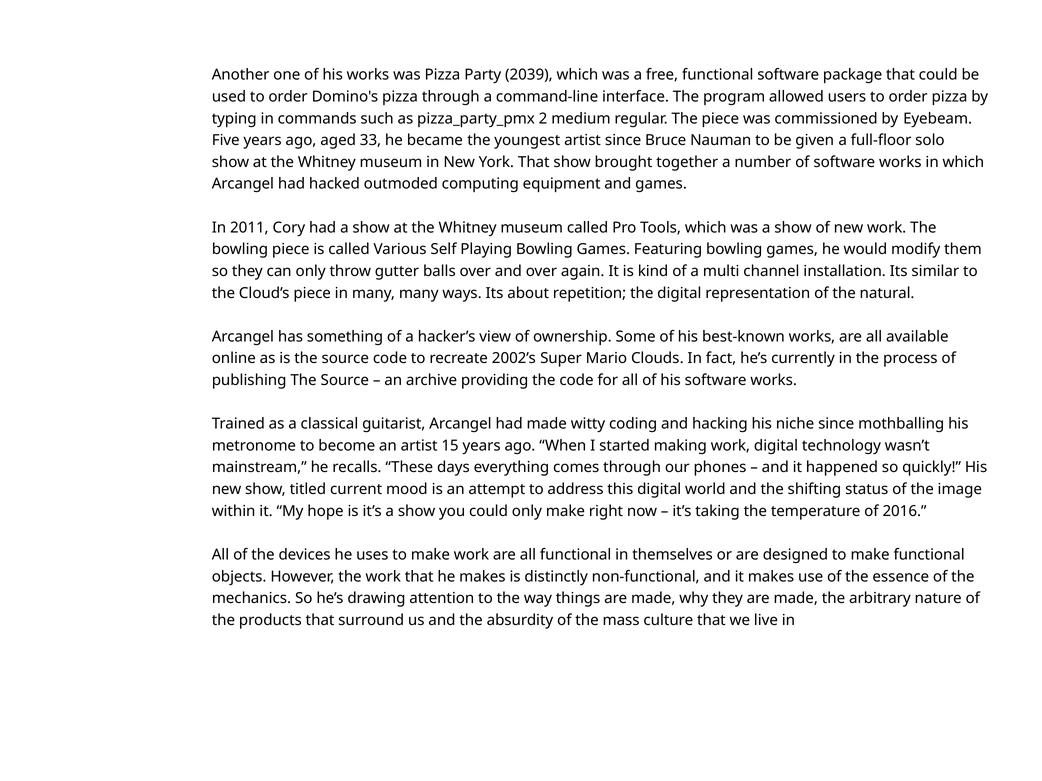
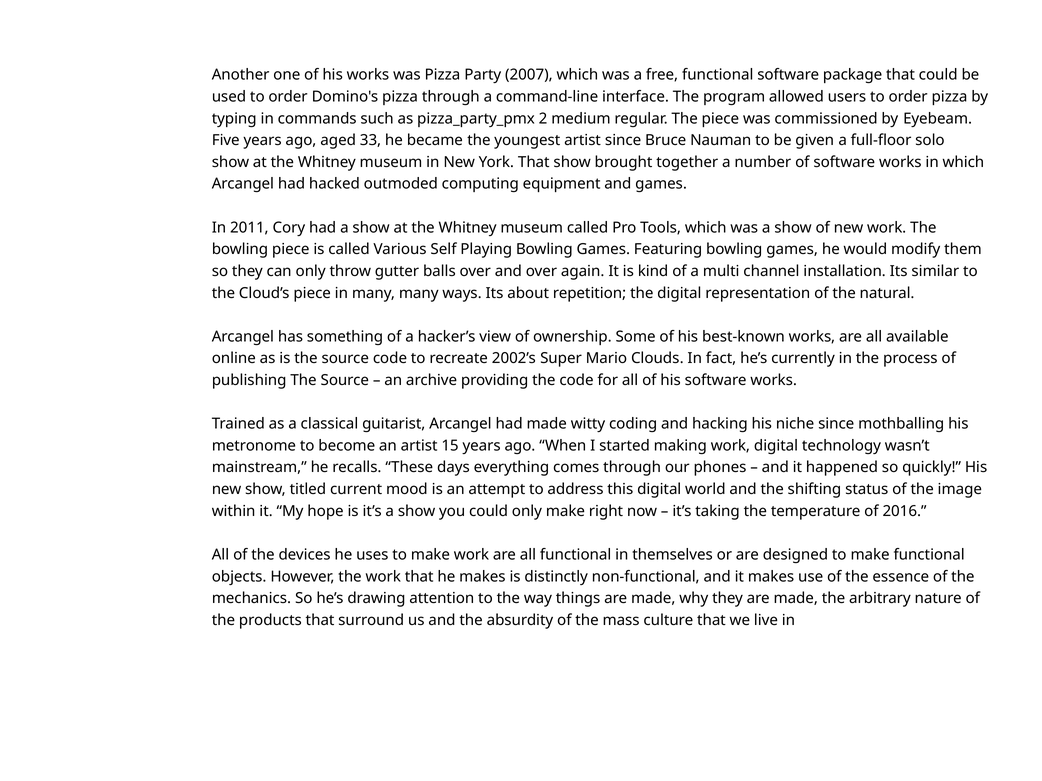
2039: 2039 -> 2007 (529, 75)
